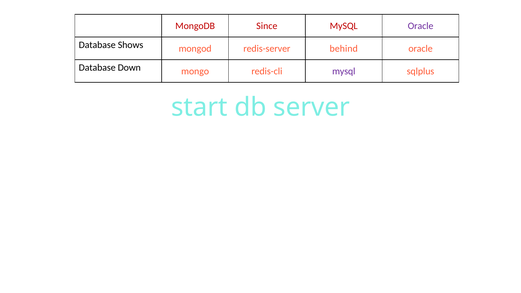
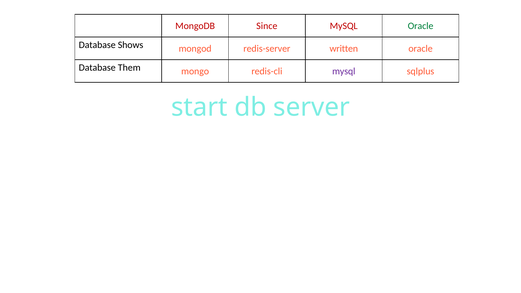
Oracle colour: purple -> green (421, 26)
behind: behind -> written (344, 48)
Down: Down -> Them (129, 68)
